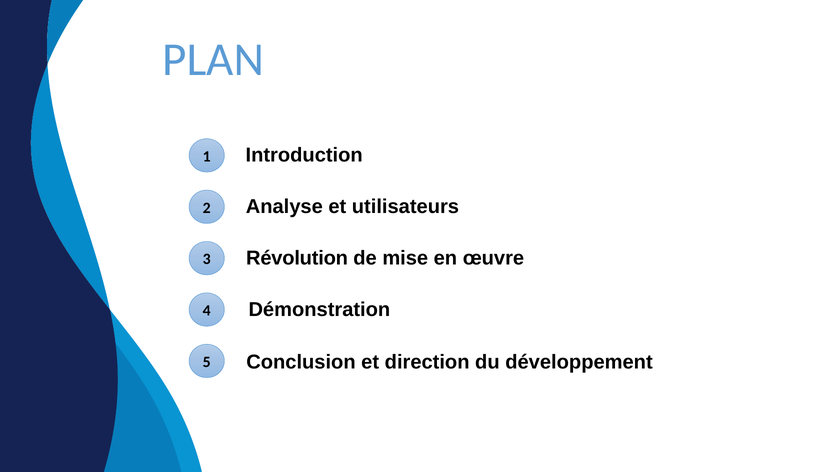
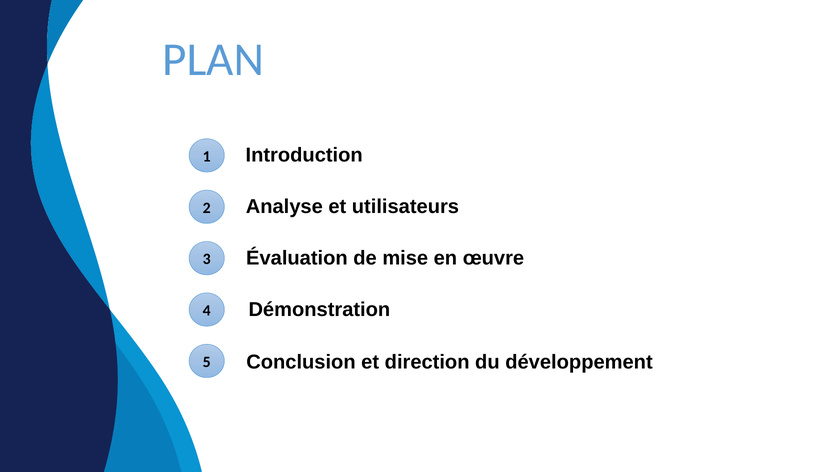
Révolution: Révolution -> Évaluation (297, 258)
